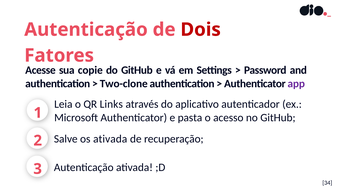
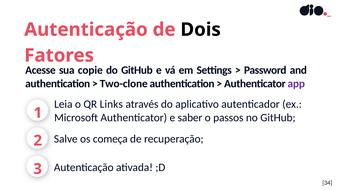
Dois colour: red -> black (201, 30)
pasta: pasta -> saber (190, 117)
acesso: acesso -> passos (228, 117)
os ativada: ativada -> começa (110, 139)
